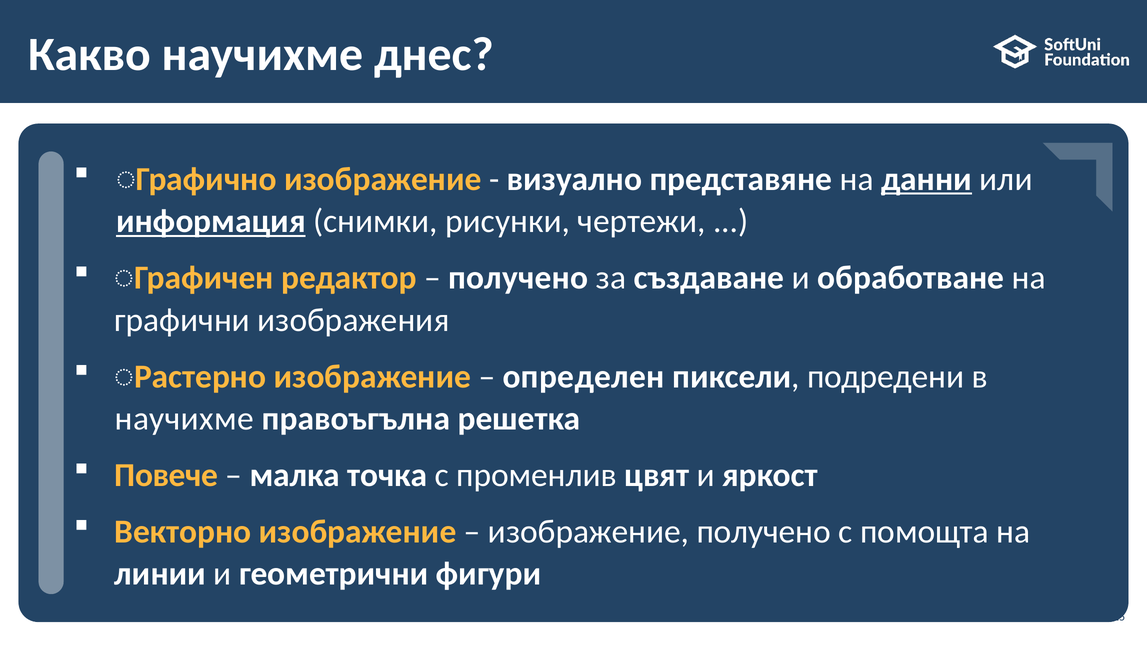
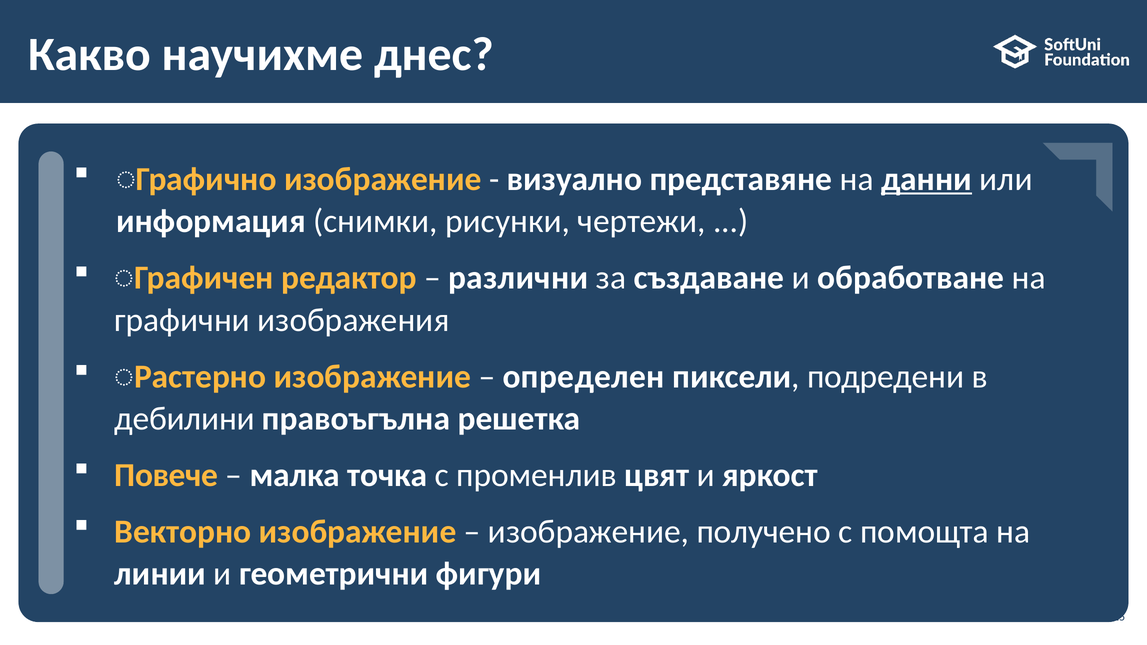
информация underline: present -> none (211, 221)
получено: получено -> различни (518, 278)
научихме: научихме -> дебилини (185, 419)
